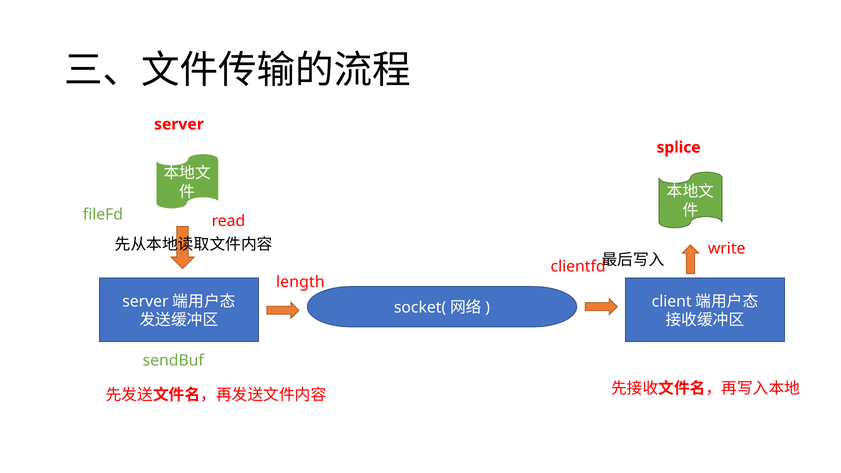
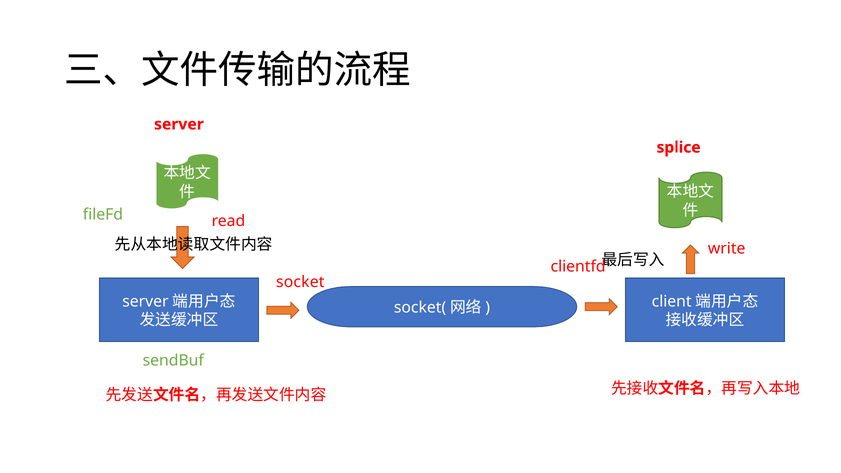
length: length -> socket (300, 282)
